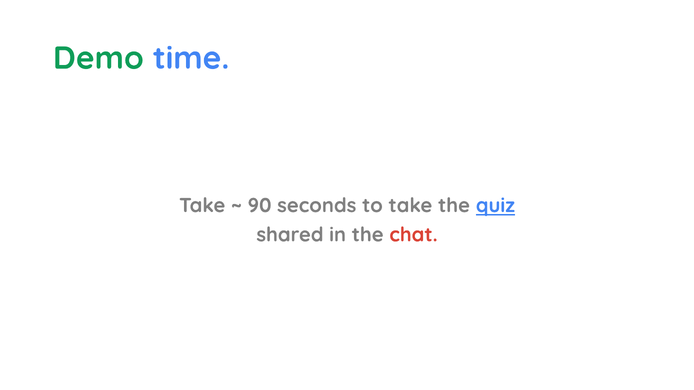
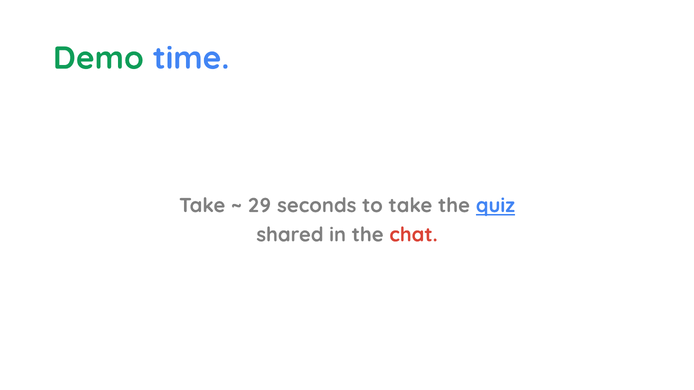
90: 90 -> 29 (259, 206)
